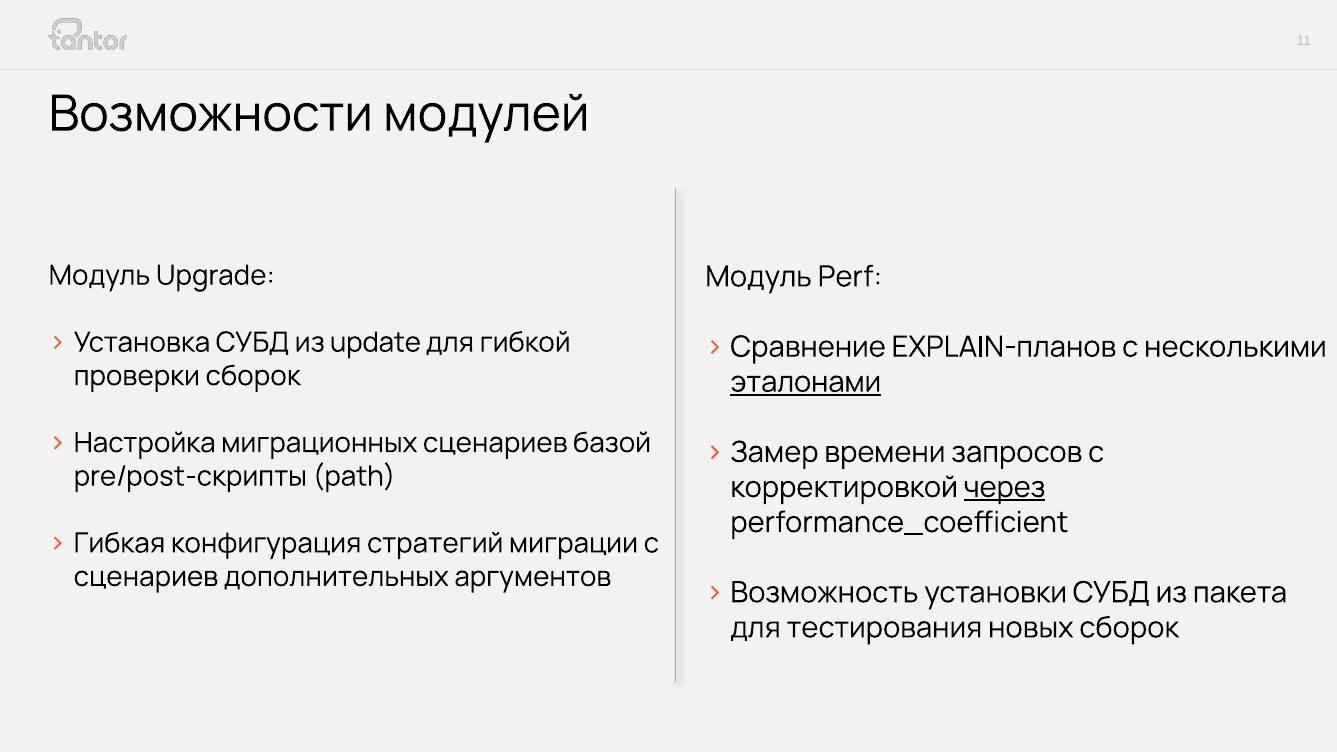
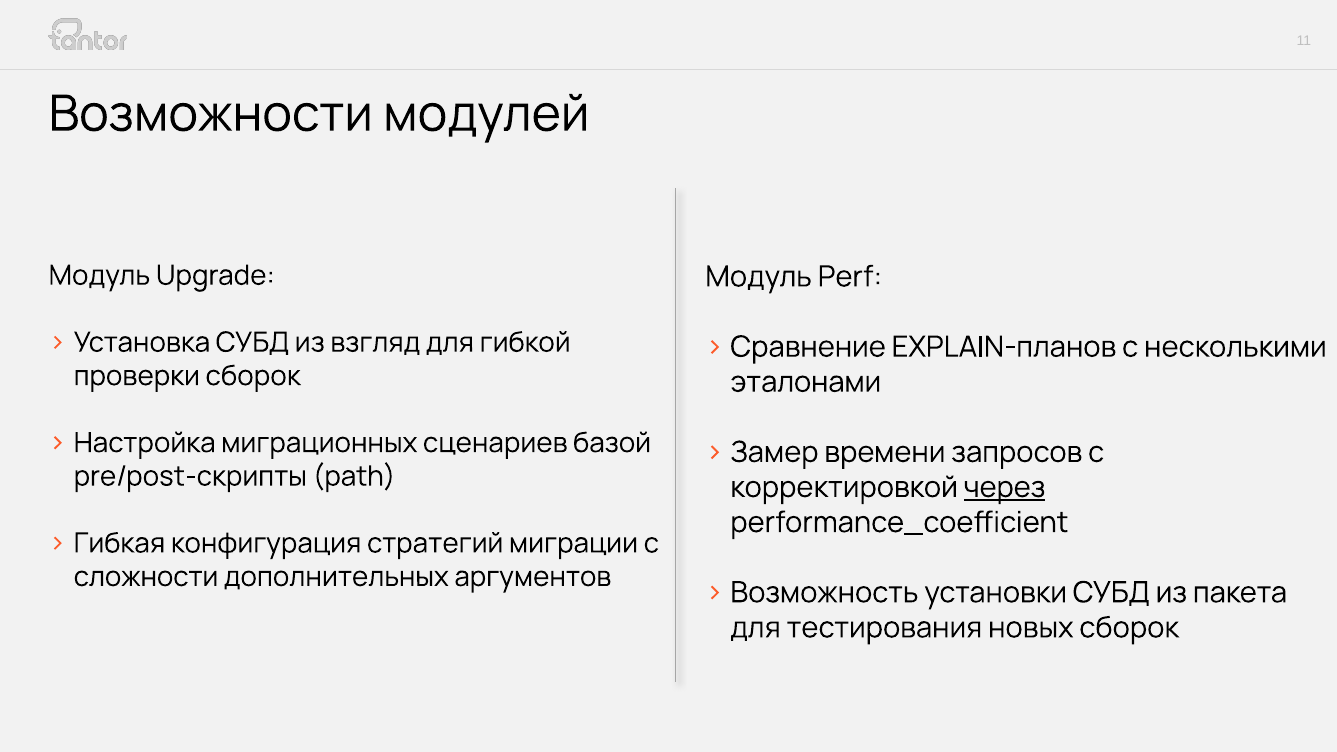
update: update -> взгляд (375, 342)
эталонами underline: present -> none (806, 382)
сценариев: сценариев -> сложности (146, 577)
